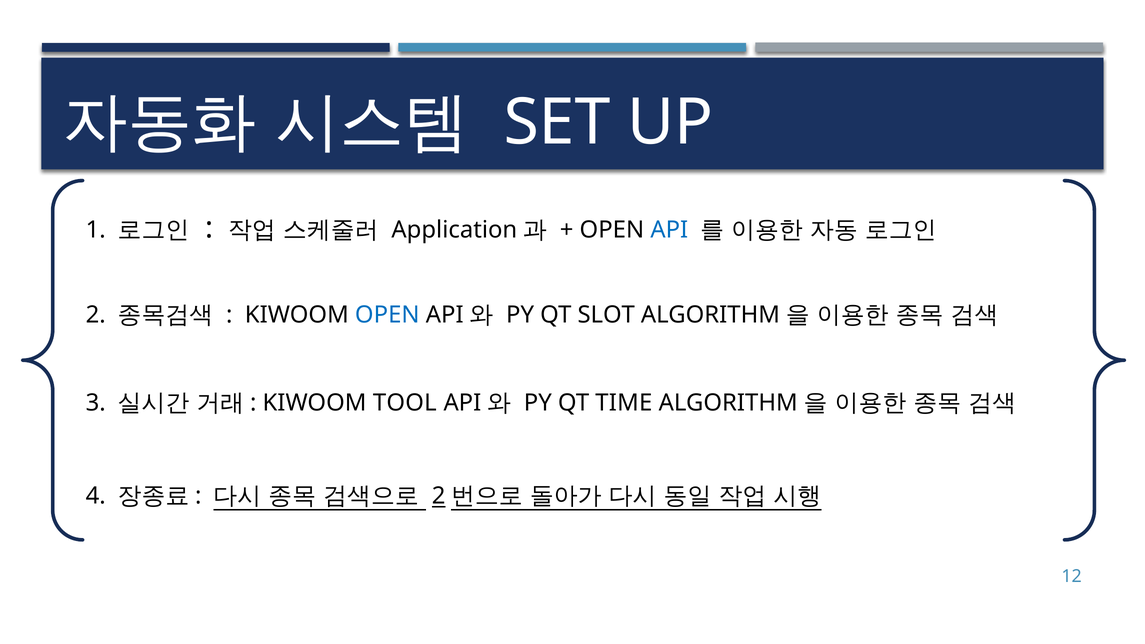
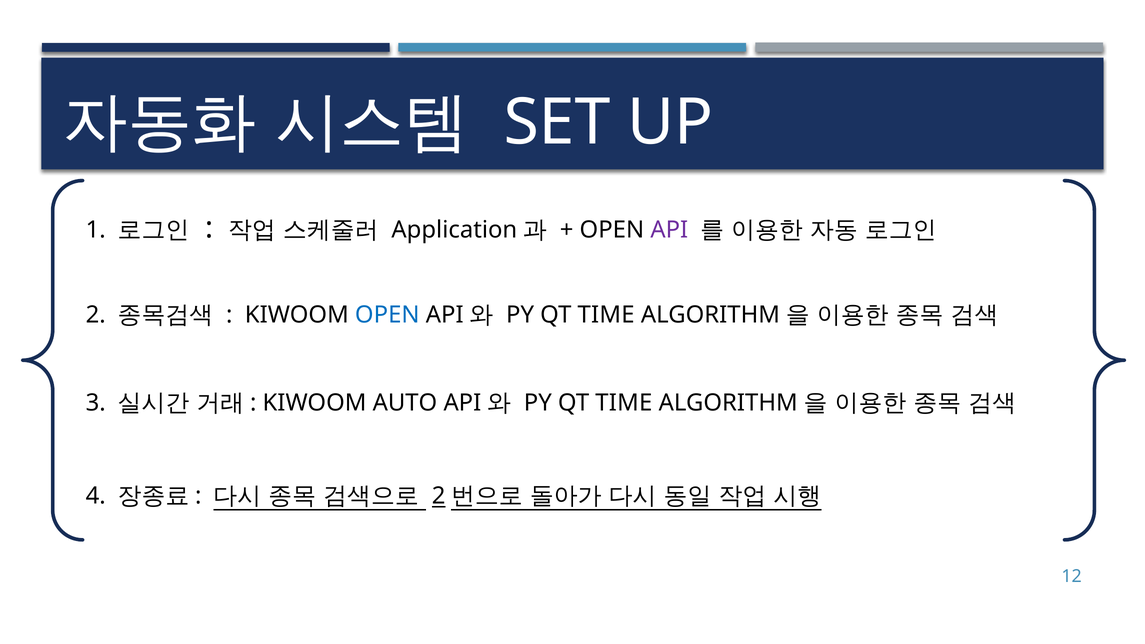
API colour: blue -> purple (669, 230)
SLOT: SLOT -> TIME (606, 315)
TOOL: TOOL -> AUTO (405, 403)
